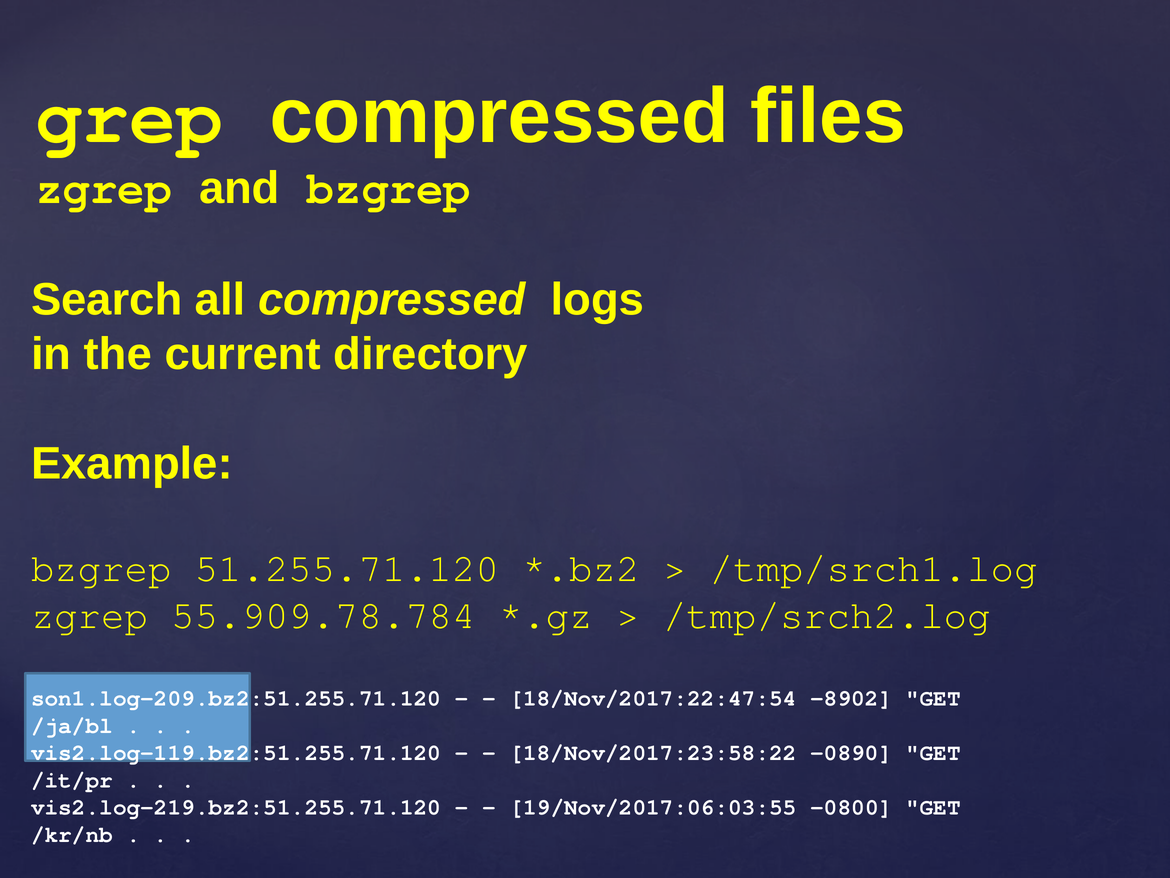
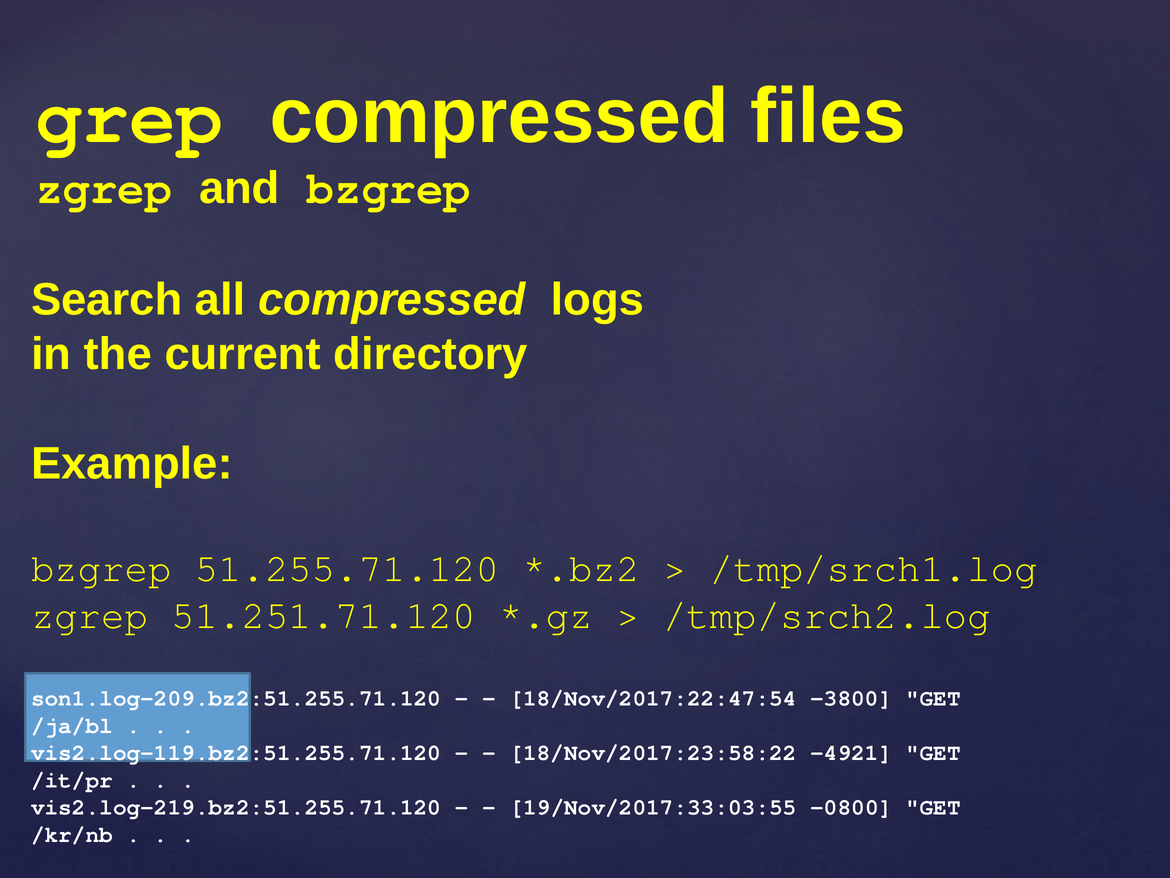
55.909.78.784: 55.909.78.784 -> 51.251.71.120 (324, 615)
-8902: -8902 -> -3800 (851, 698)
-0890: -0890 -> -4921 (851, 752)
19/Nov/2017:06:03:55: 19/Nov/2017:06:03:55 -> 19/Nov/2017:33:03:55 (653, 807)
